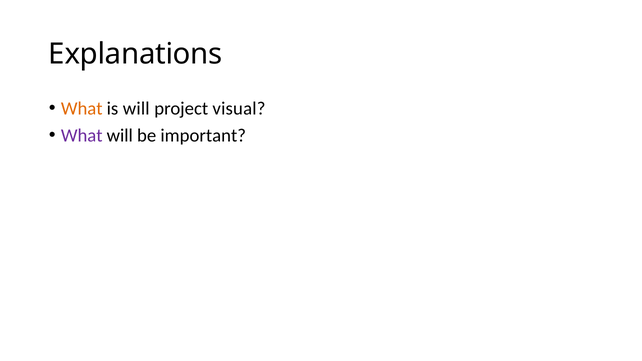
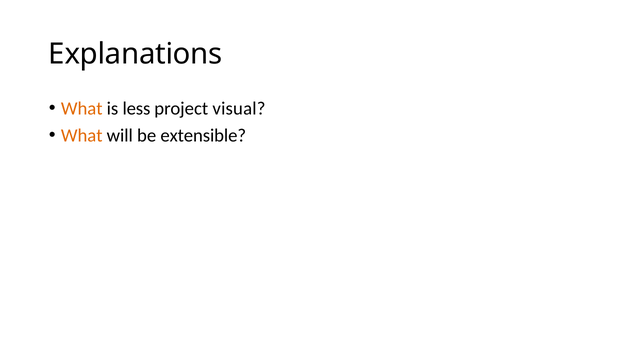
is will: will -> less (136, 109)
What colour: purple -> orange (82, 135)
important: important -> extensible (203, 135)
